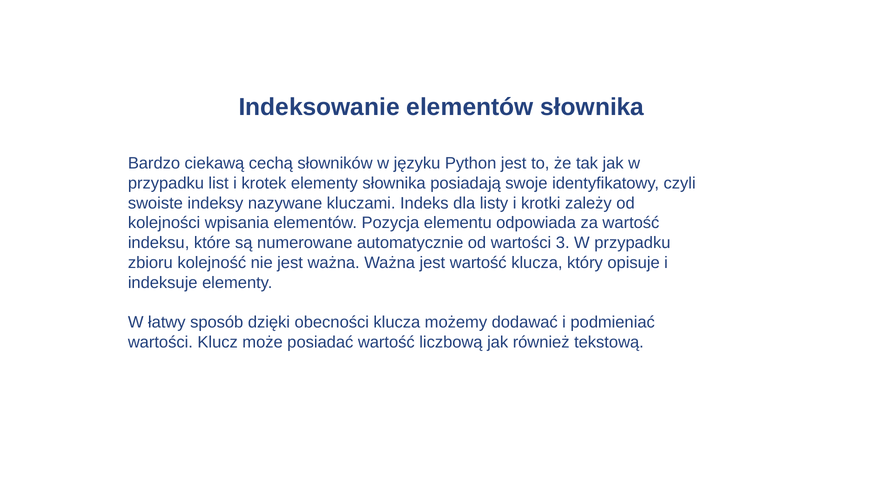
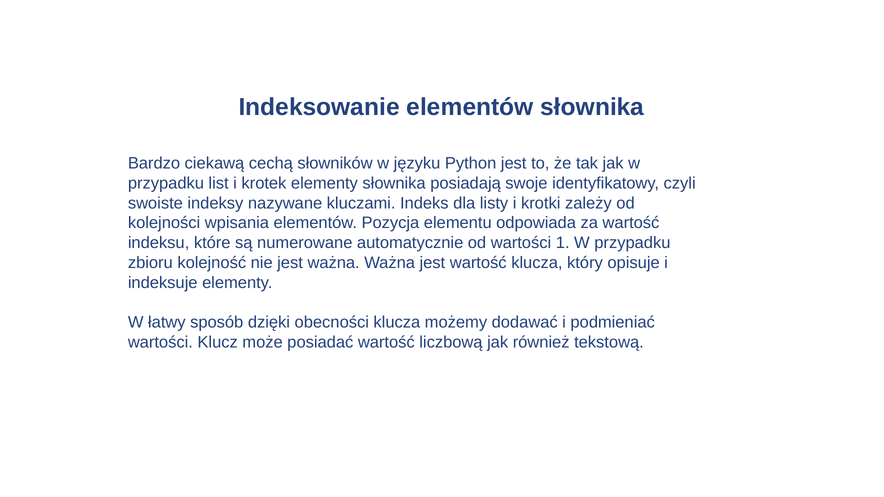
3: 3 -> 1 (563, 243)
